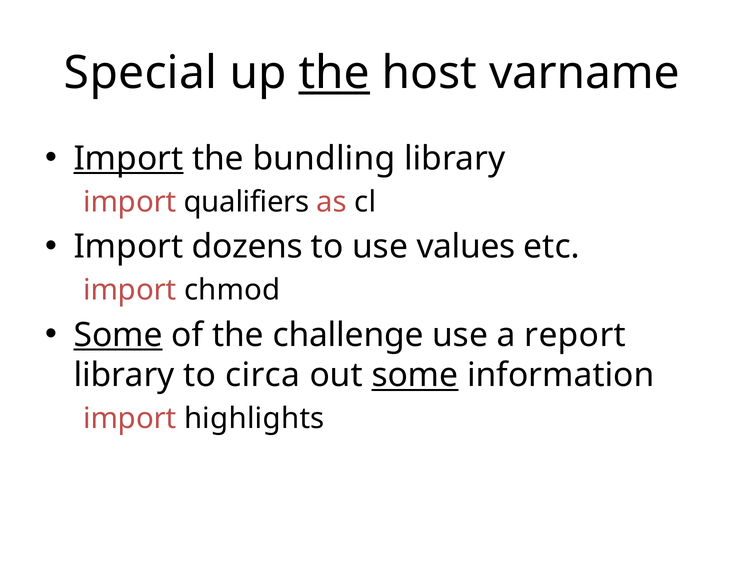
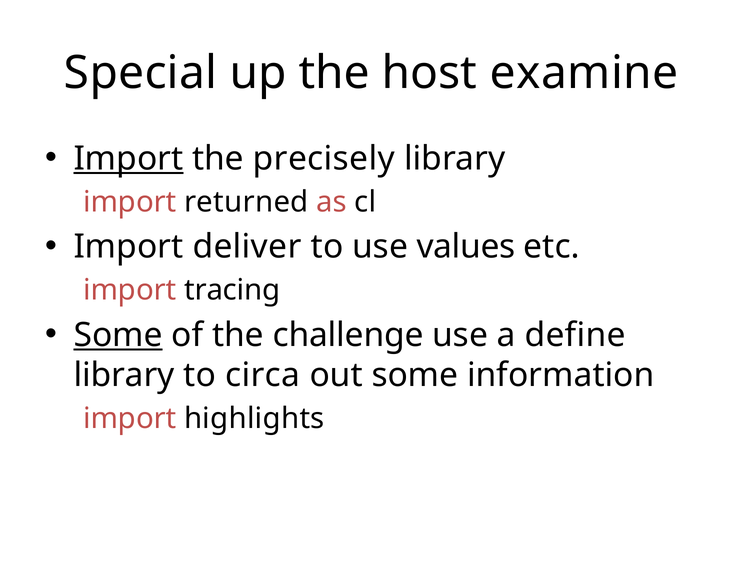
the underline: present -> none (334, 73)
varname: varname -> examine (584, 73)
bundling: bundling -> precisely (324, 159)
qualifiers: qualifiers -> returned (246, 202)
dozens: dozens -> deliver (247, 247)
chmod: chmod -> tracing (232, 290)
report: report -> define (575, 335)
some underline: present -> none (415, 375)
